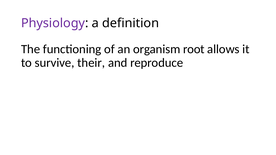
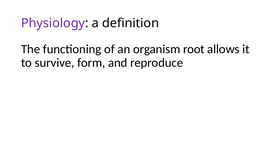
their: their -> form (91, 63)
